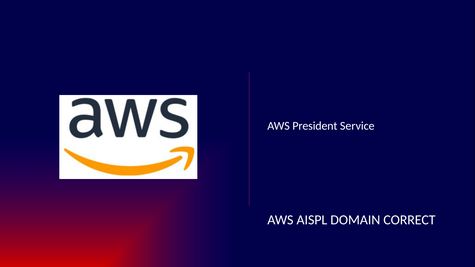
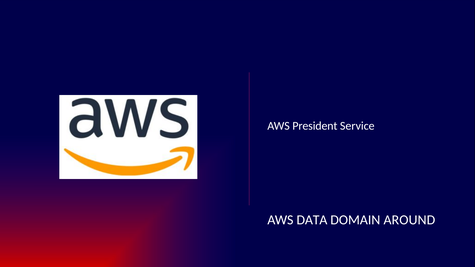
AISPL: AISPL -> DATA (312, 220)
CORRECT: CORRECT -> AROUND (409, 220)
